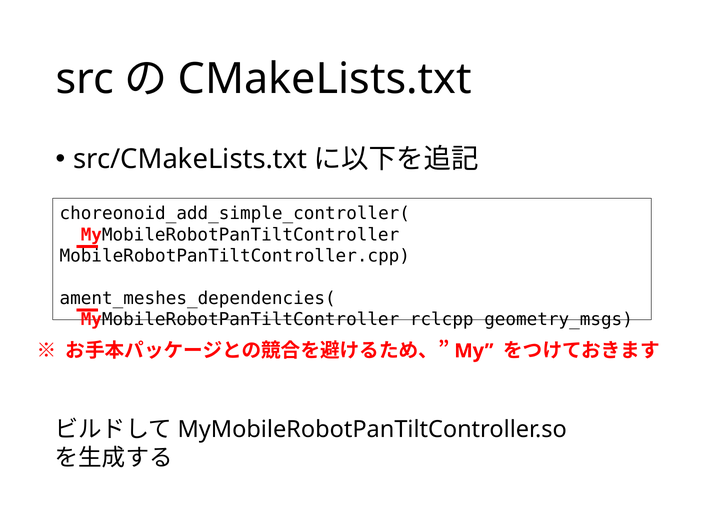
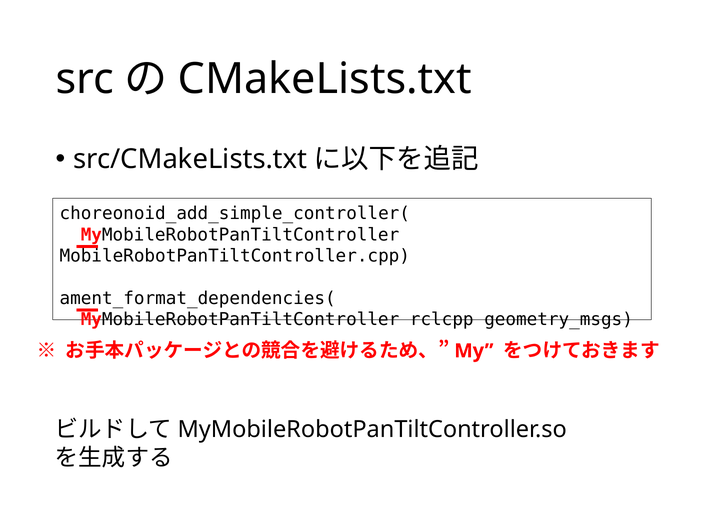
ament_meshes_dependencies(: ament_meshes_dependencies( -> ament_format_dependencies( (198, 298)
